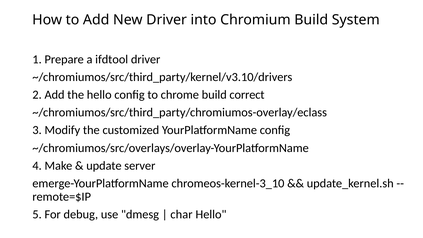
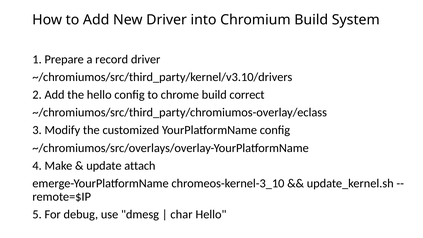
ifdtool: ifdtool -> record (112, 59)
server: server -> attach (140, 166)
